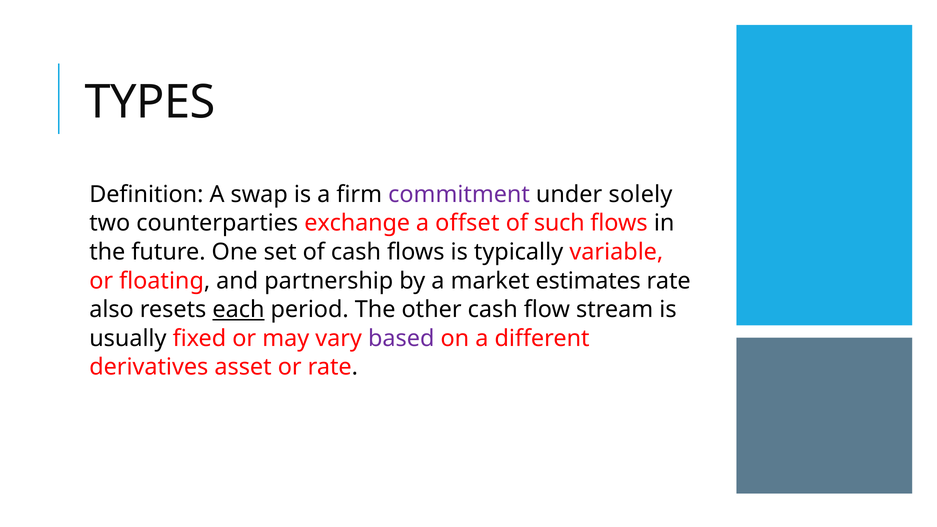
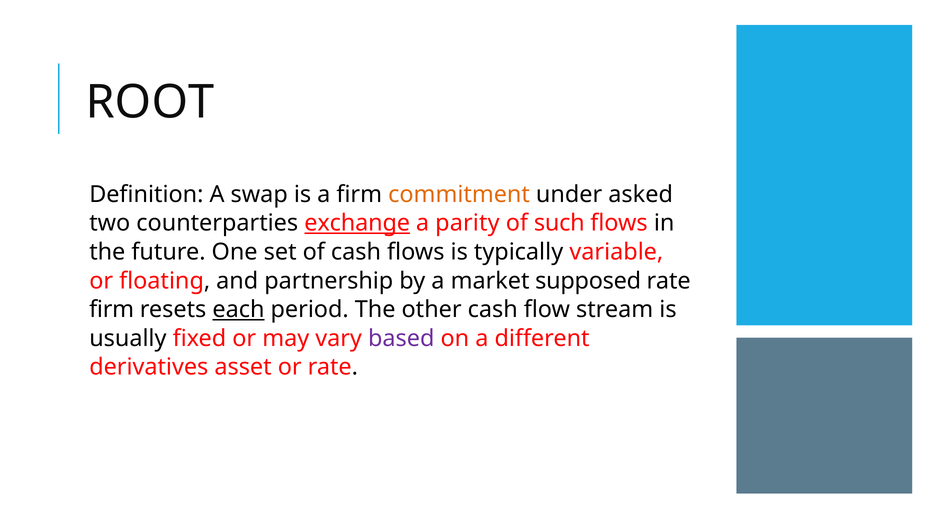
TYPES: TYPES -> ROOT (150, 102)
commitment colour: purple -> orange (459, 194)
solely: solely -> asked (641, 194)
exchange underline: none -> present (357, 223)
offset: offset -> parity (467, 223)
estimates: estimates -> supposed (588, 281)
also: also -> firm (112, 310)
